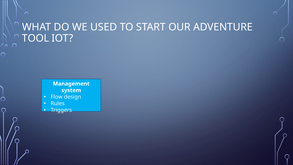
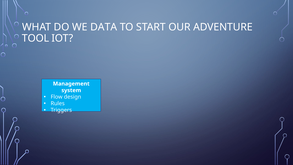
USED: USED -> DATA (104, 27)
